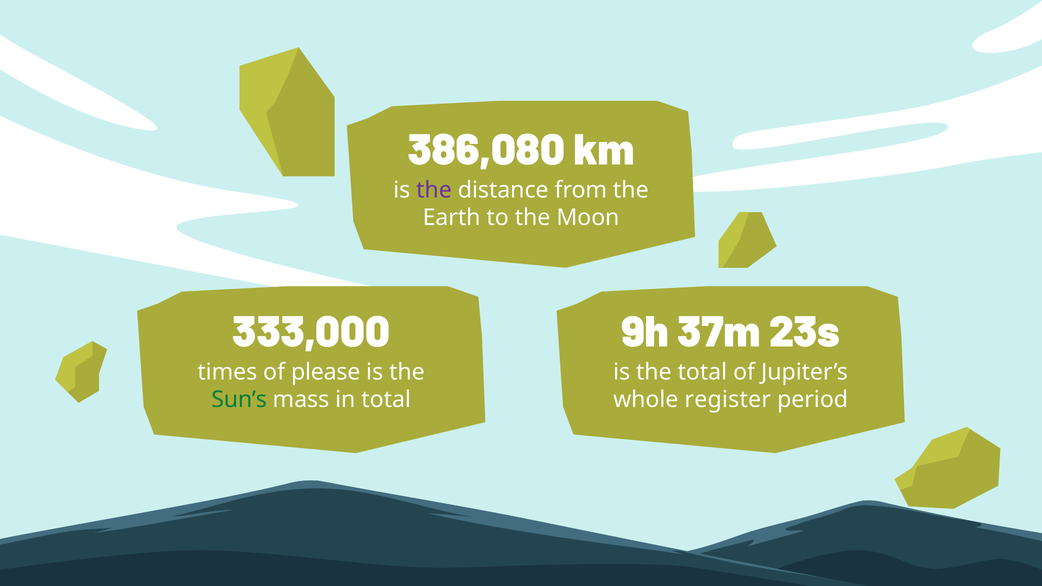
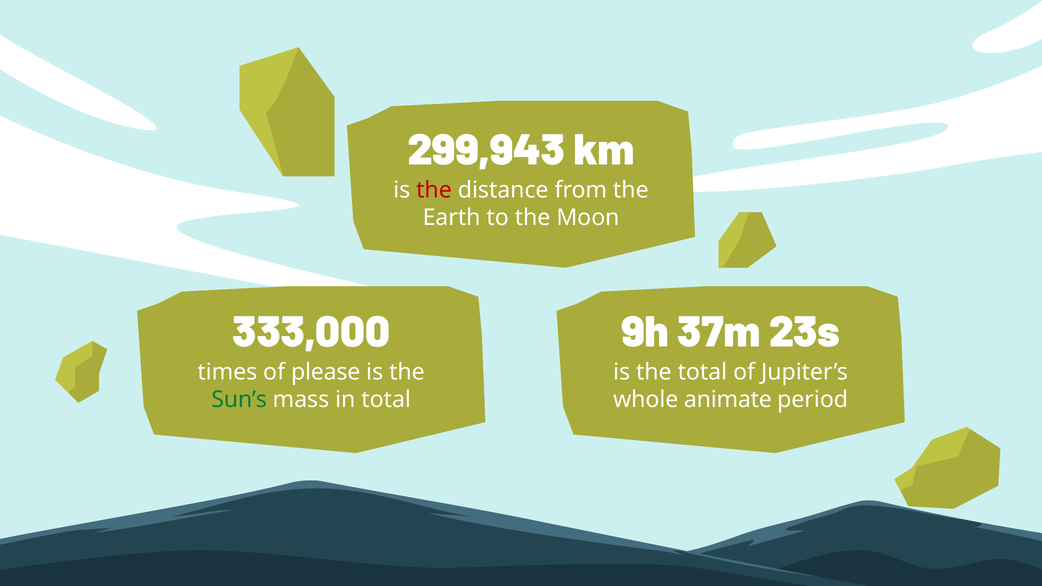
386,080: 386,080 -> 299,943 (486, 150)
the colour: purple -> red (434, 190)
register: register -> animate (728, 400)
